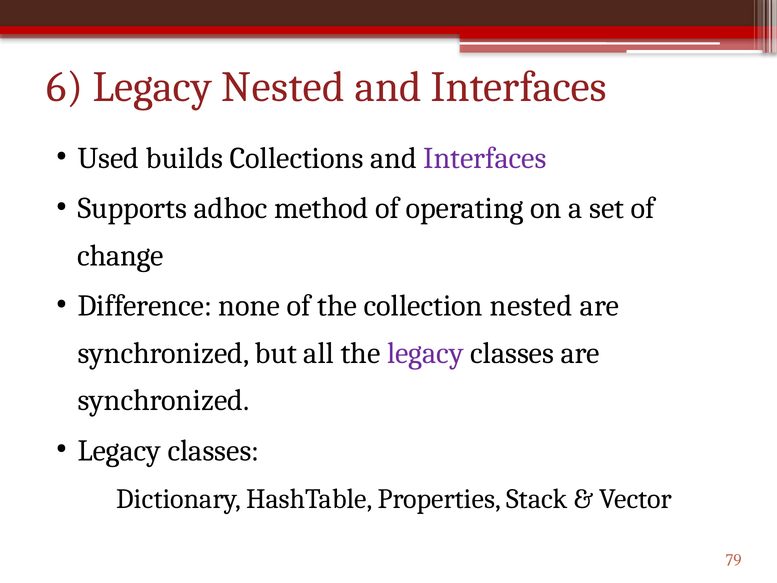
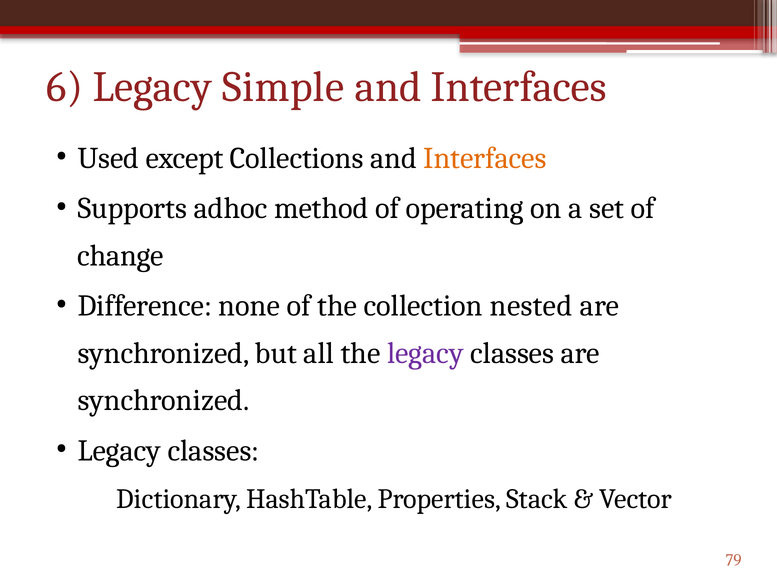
Legacy Nested: Nested -> Simple (283, 87)
builds: builds -> except (185, 158)
Interfaces colour: purple -> orange (485, 158)
